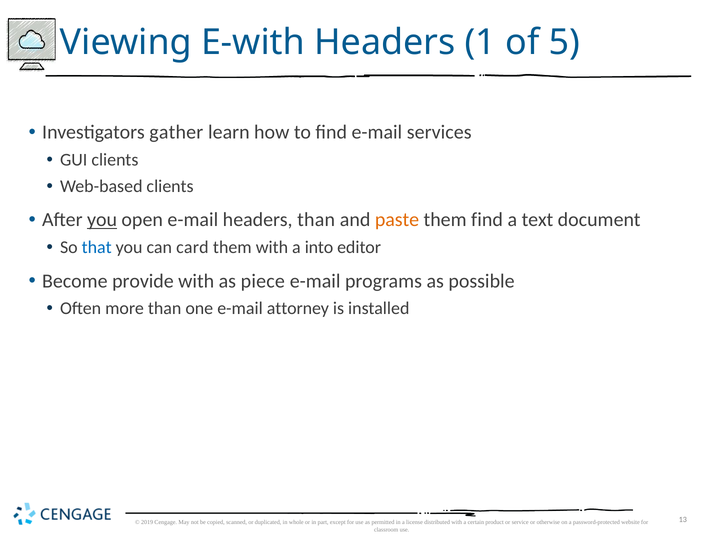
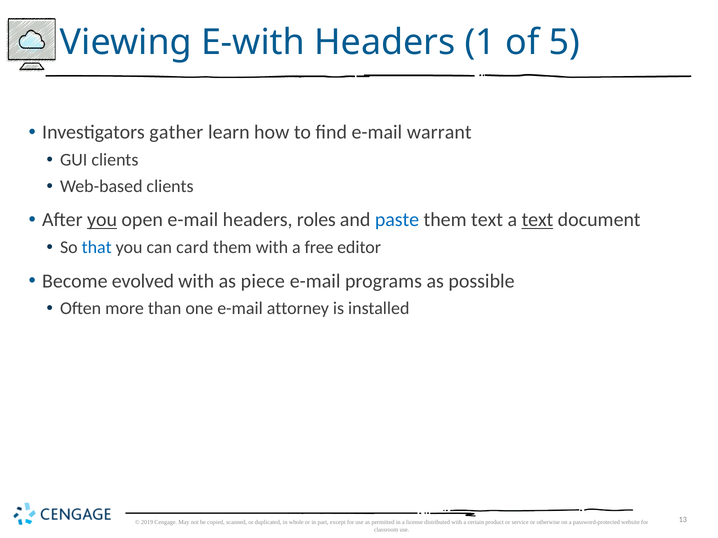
services: services -> warrant (439, 132)
headers than: than -> roles (316, 220)
paste colour: orange -> blue (397, 220)
them find: find -> text (487, 220)
text underline: none -> present (537, 220)
into: into -> free (319, 248)
provide: provide -> evolved (143, 281)
